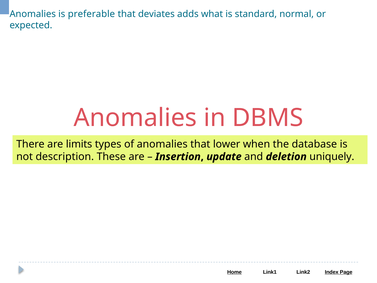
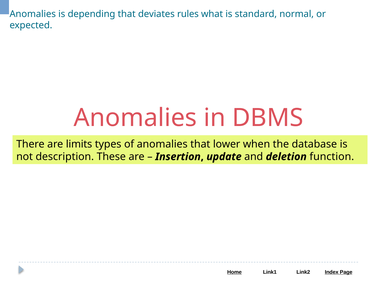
preferable: preferable -> depending (91, 14)
adds: adds -> rules (188, 14)
uniquely: uniquely -> function (332, 157)
